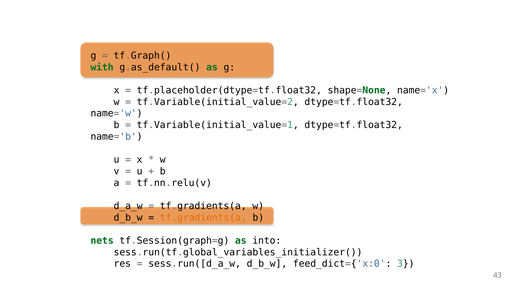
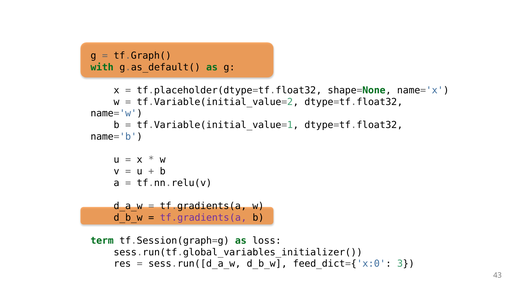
tf.gradients(a colour: orange -> purple (203, 217)
nets: nets -> term (102, 240)
into: into -> loss (267, 240)
